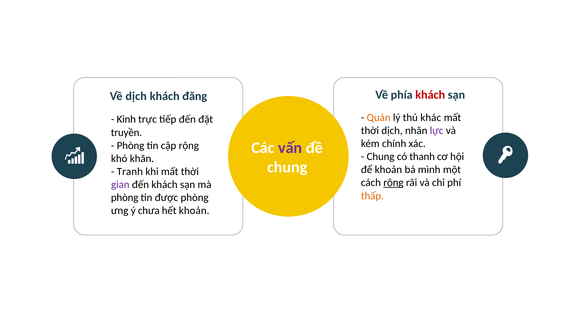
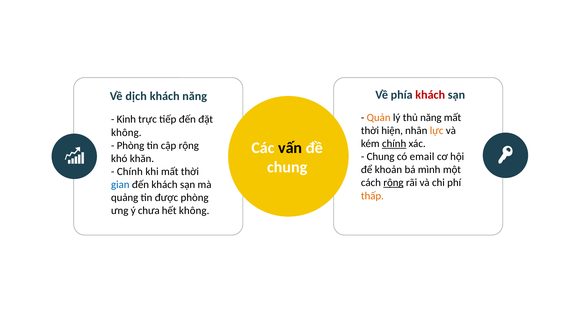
khách đăng: đăng -> năng (195, 96)
thủ khác: khác -> năng (431, 117)
thời dịch: dịch -> hiện (392, 130)
lực colour: purple -> orange (437, 130)
truyền: truyền -> không (126, 132)
chính underline: none -> present (394, 143)
vấn colour: purple -> black (290, 148)
thanh: thanh -> email (422, 157)
Tranh: Tranh -> Chính (130, 171)
gian colour: purple -> blue (120, 184)
phòng: phòng -> quảng (125, 197)
hết khoản: khoản -> không (194, 210)
